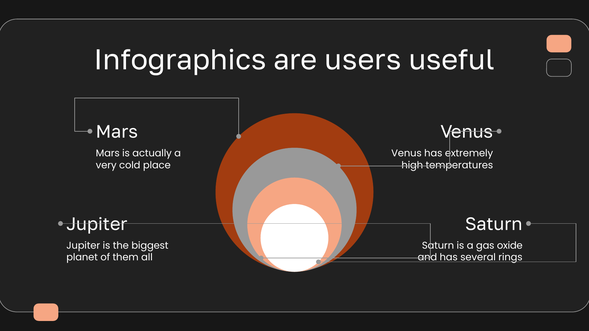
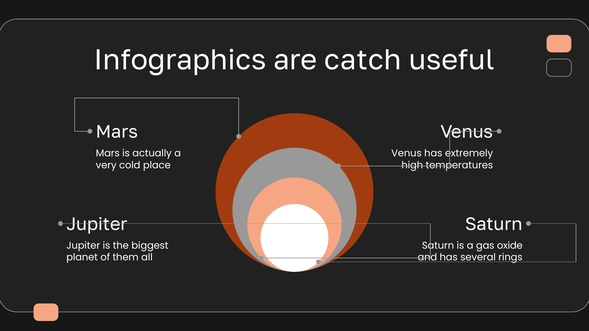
users: users -> catch (363, 60)
